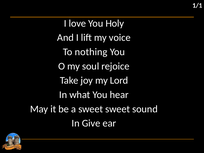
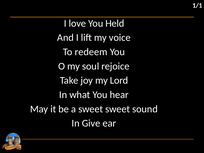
Holy: Holy -> Held (115, 23)
nothing: nothing -> redeem (91, 52)
